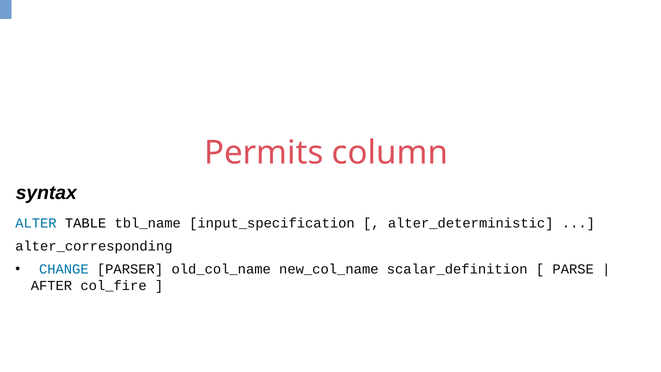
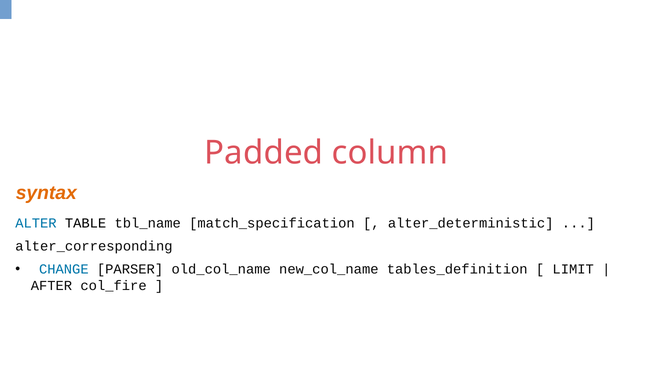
Permits: Permits -> Padded (264, 153)
syntax colour: black -> orange (46, 193)
input_specification: input_specification -> match_specification (272, 223)
scalar_definition: scalar_definition -> tables_definition (457, 269)
PARSE: PARSE -> LIMIT (573, 269)
